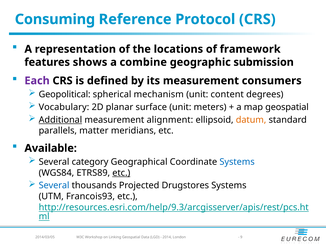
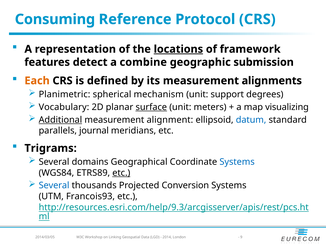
locations underline: none -> present (178, 49)
shows: shows -> detect (90, 62)
Each colour: purple -> orange (37, 81)
consumers: consumers -> alignments (272, 81)
Geopolitical: Geopolitical -> Planimetric (65, 94)
content: content -> support (227, 94)
surface underline: none -> present (151, 107)
map geospatial: geospatial -> visualizing (287, 107)
datum colour: orange -> blue (251, 120)
matter: matter -> journal (94, 130)
Available: Available -> Trigrams (51, 148)
category: category -> domains (90, 162)
Drugstores: Drugstores -> Conversion (185, 185)
